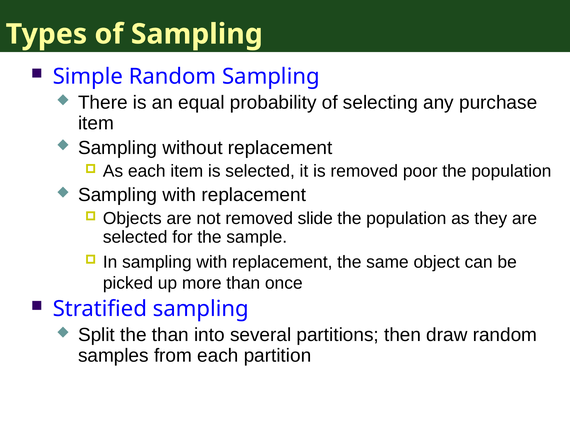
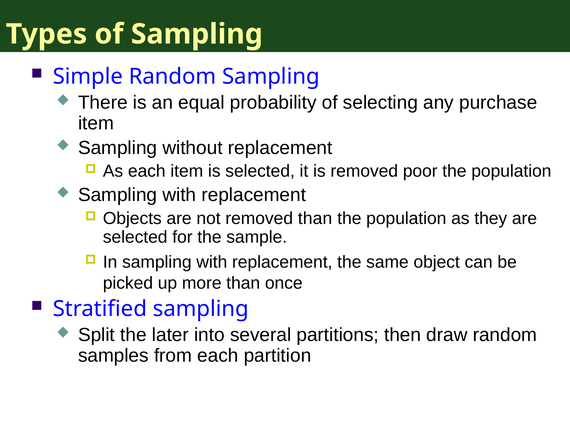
removed slide: slide -> than (315, 219)
the than: than -> later (170, 335)
